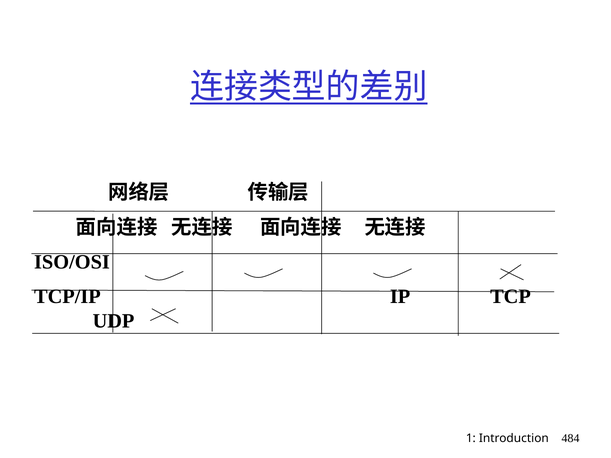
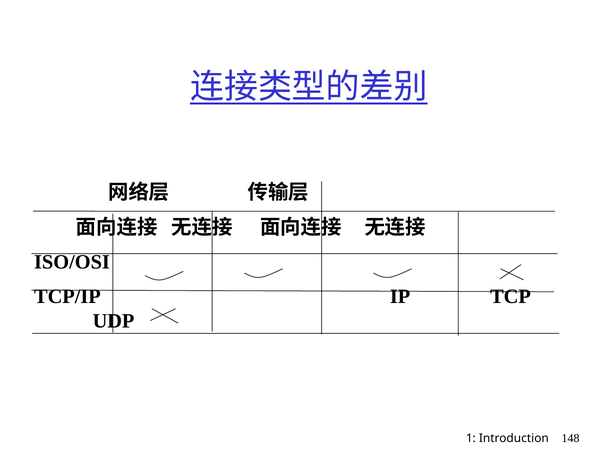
484: 484 -> 148 (571, 439)
